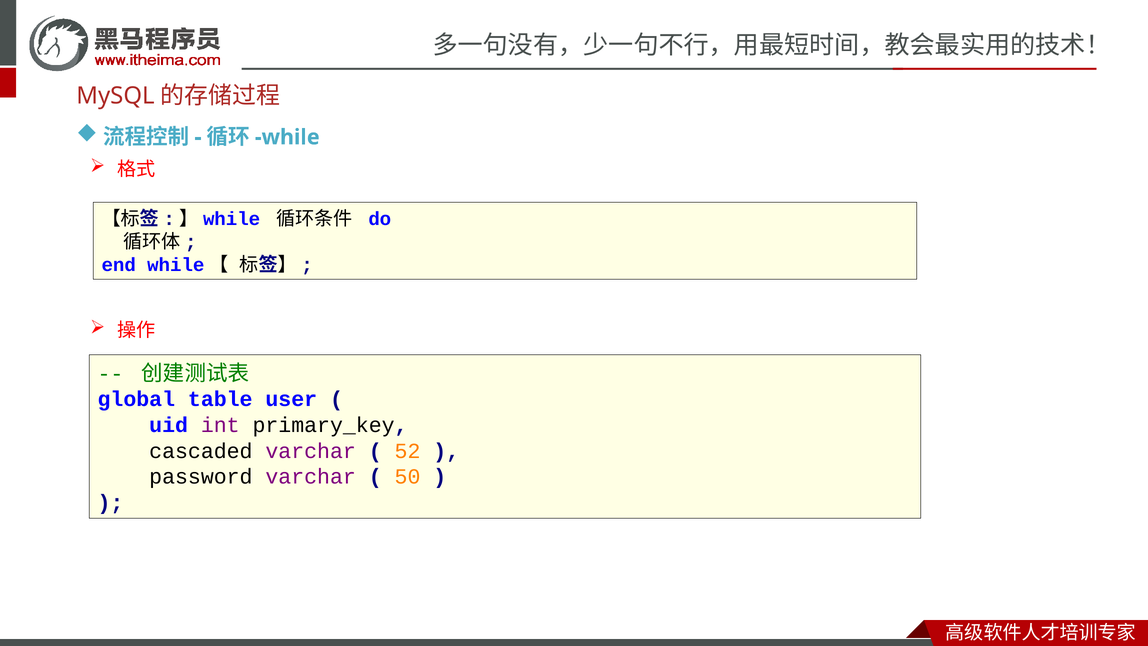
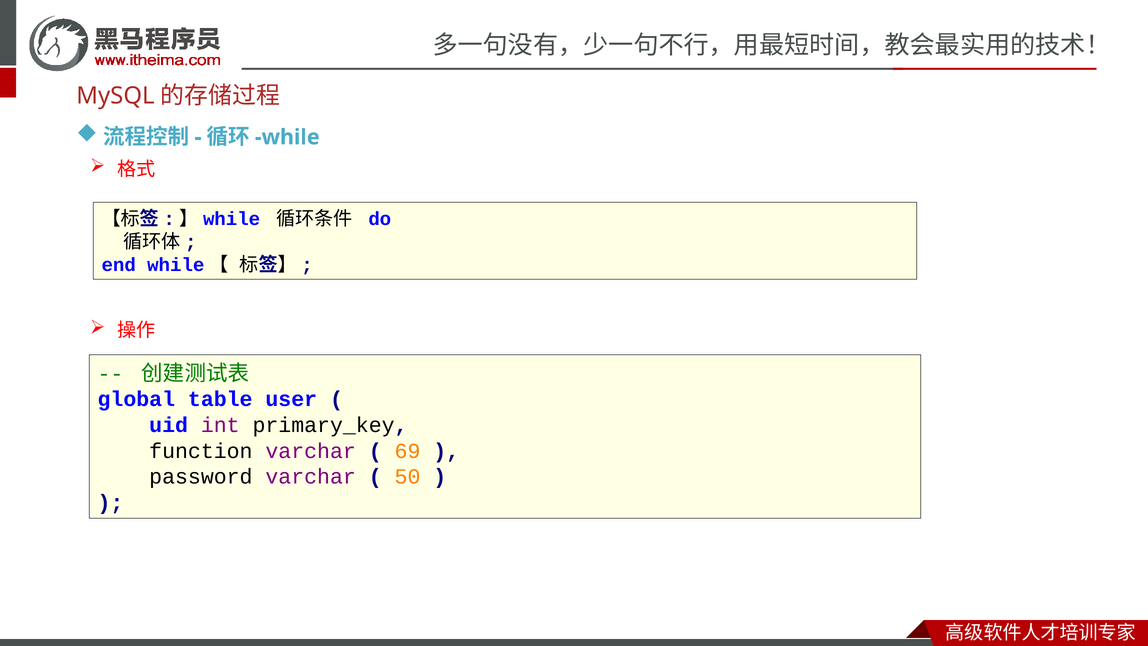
cascaded: cascaded -> function (201, 451)
52: 52 -> 69 (408, 451)
